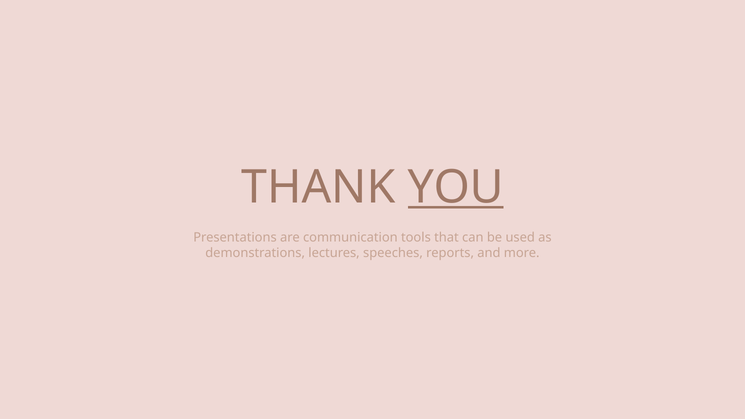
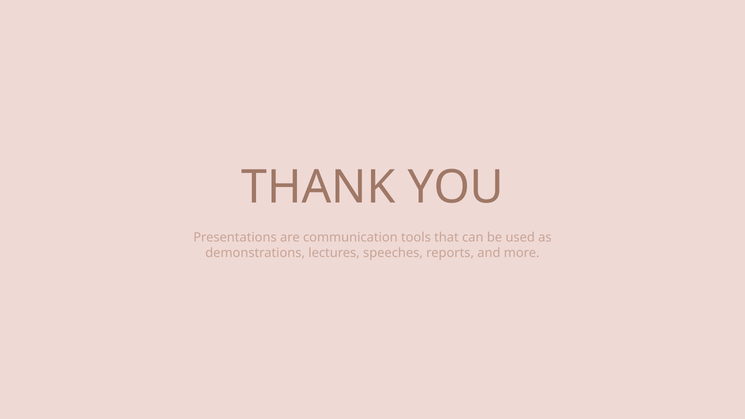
YOU underline: present -> none (456, 187)
